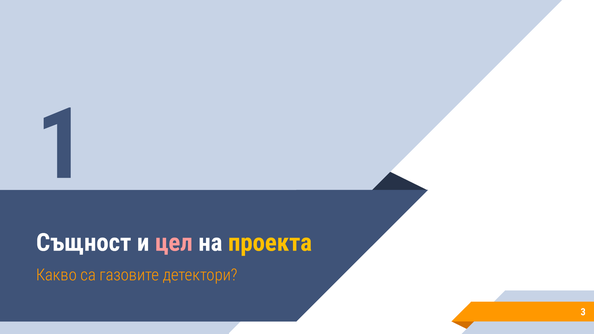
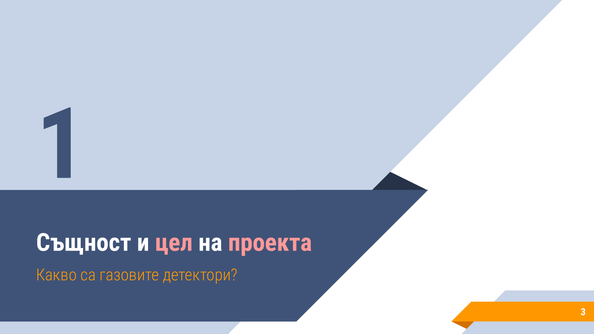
проекта colour: yellow -> pink (270, 243)
